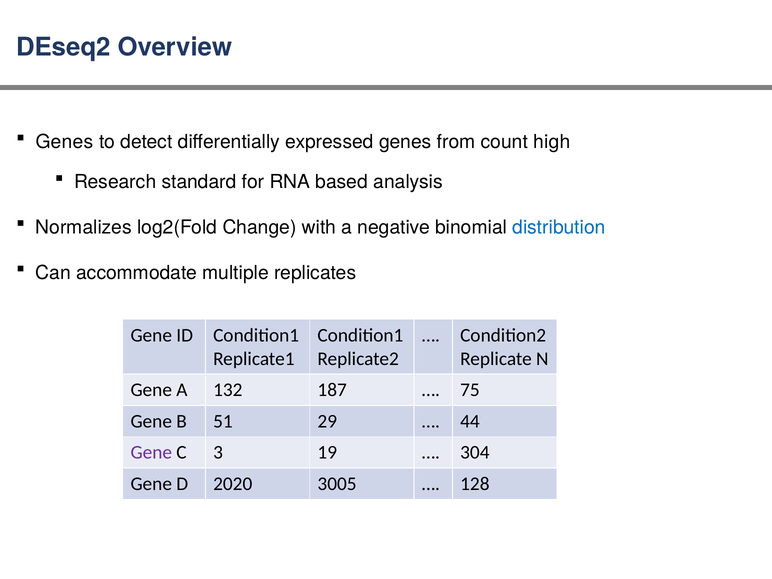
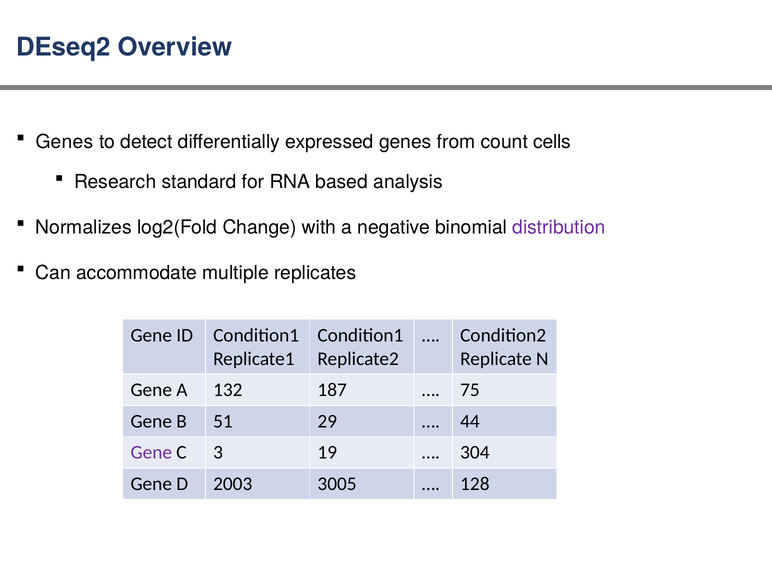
high: high -> cells (552, 142)
distribution colour: blue -> purple (559, 227)
2020: 2020 -> 2003 (233, 484)
